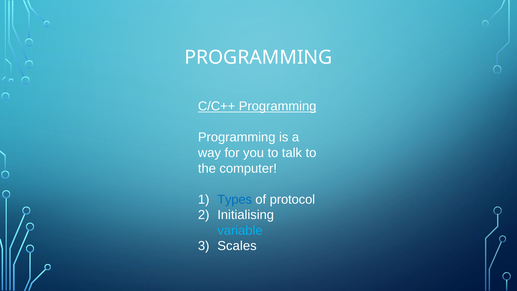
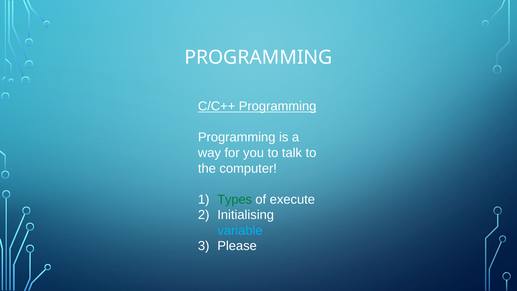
Types colour: blue -> green (235, 199)
protocol: protocol -> execute (292, 199)
Scales: Scales -> Please (237, 246)
